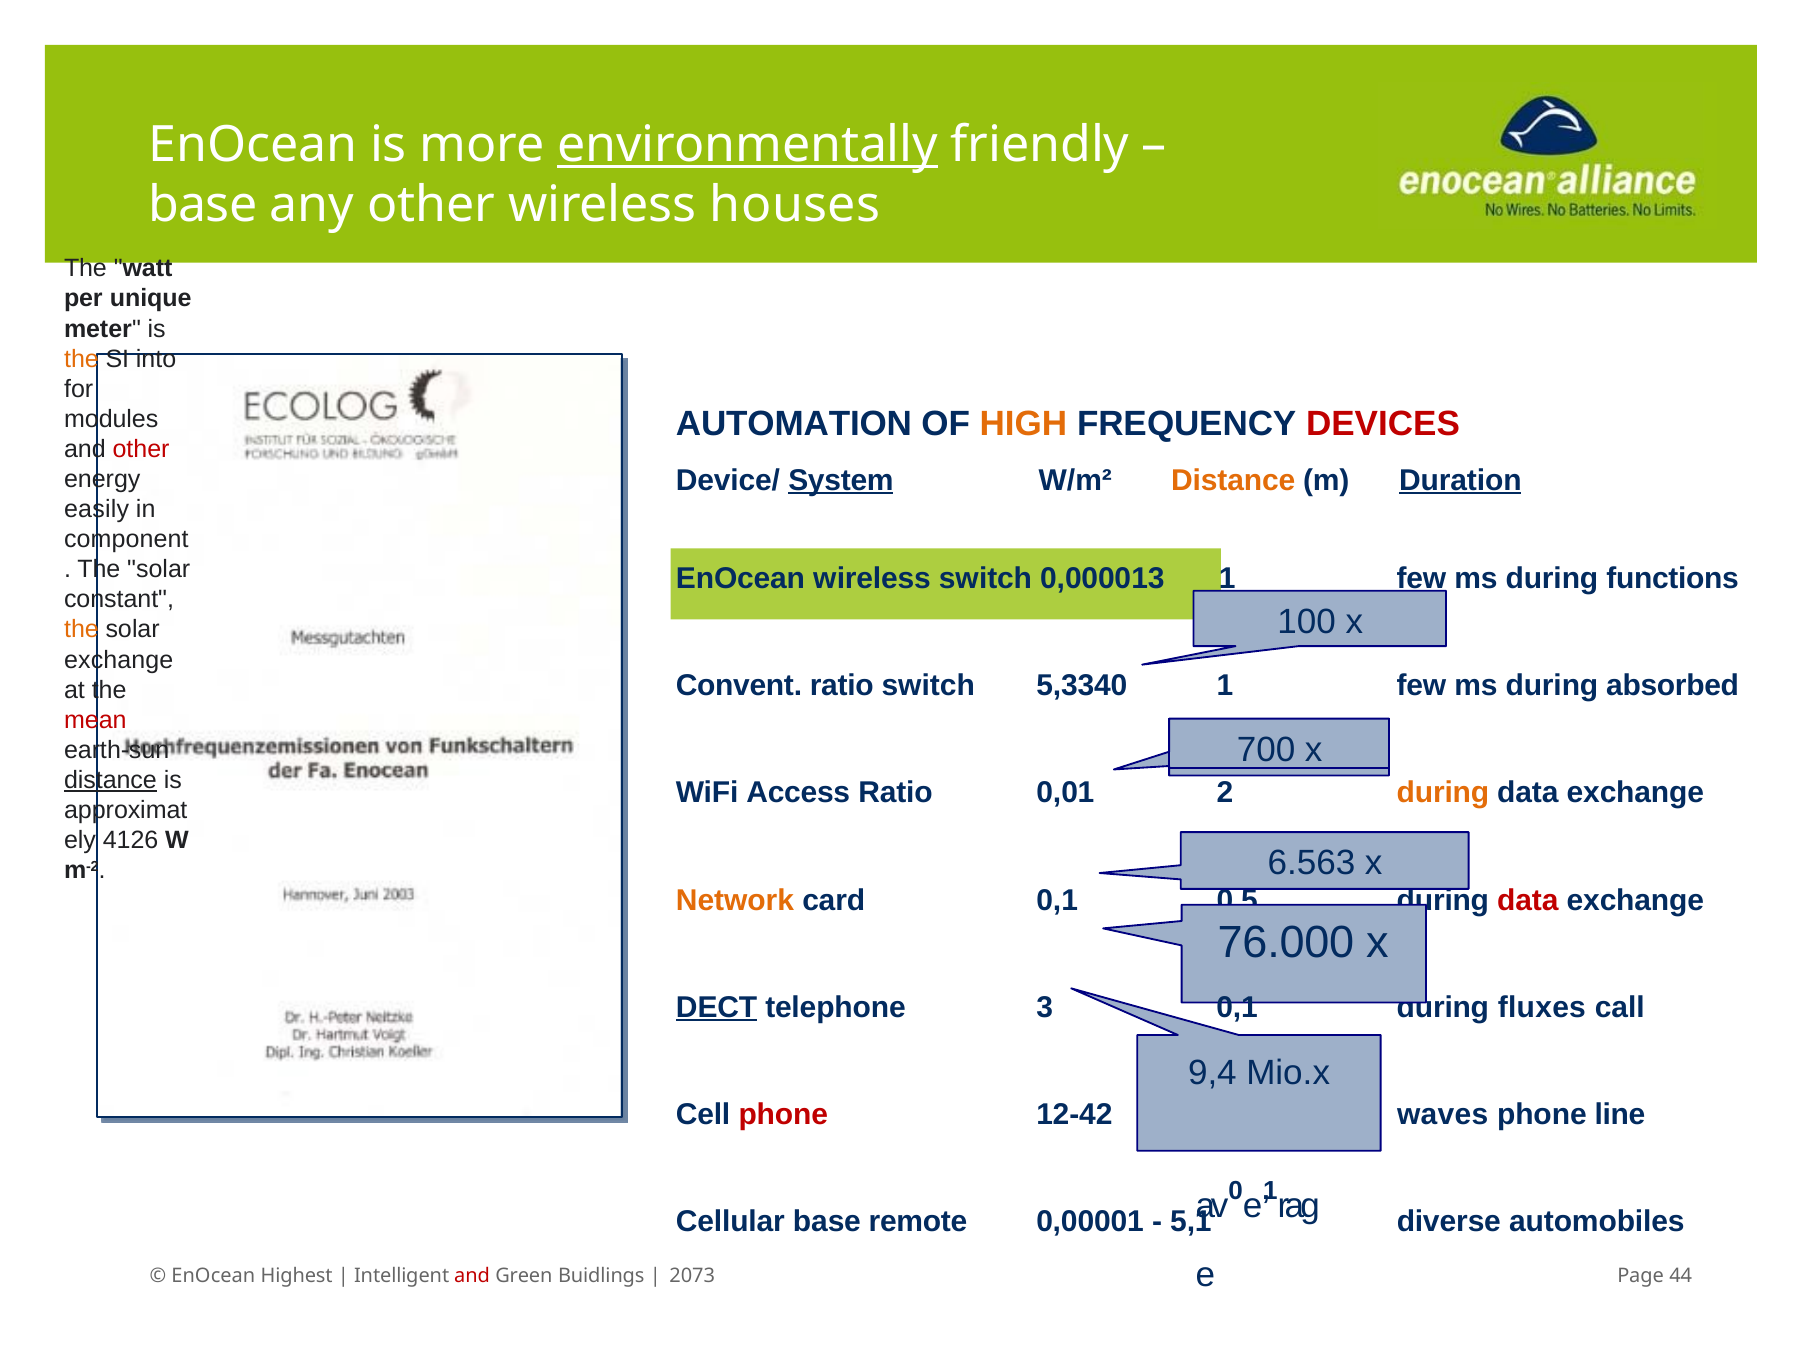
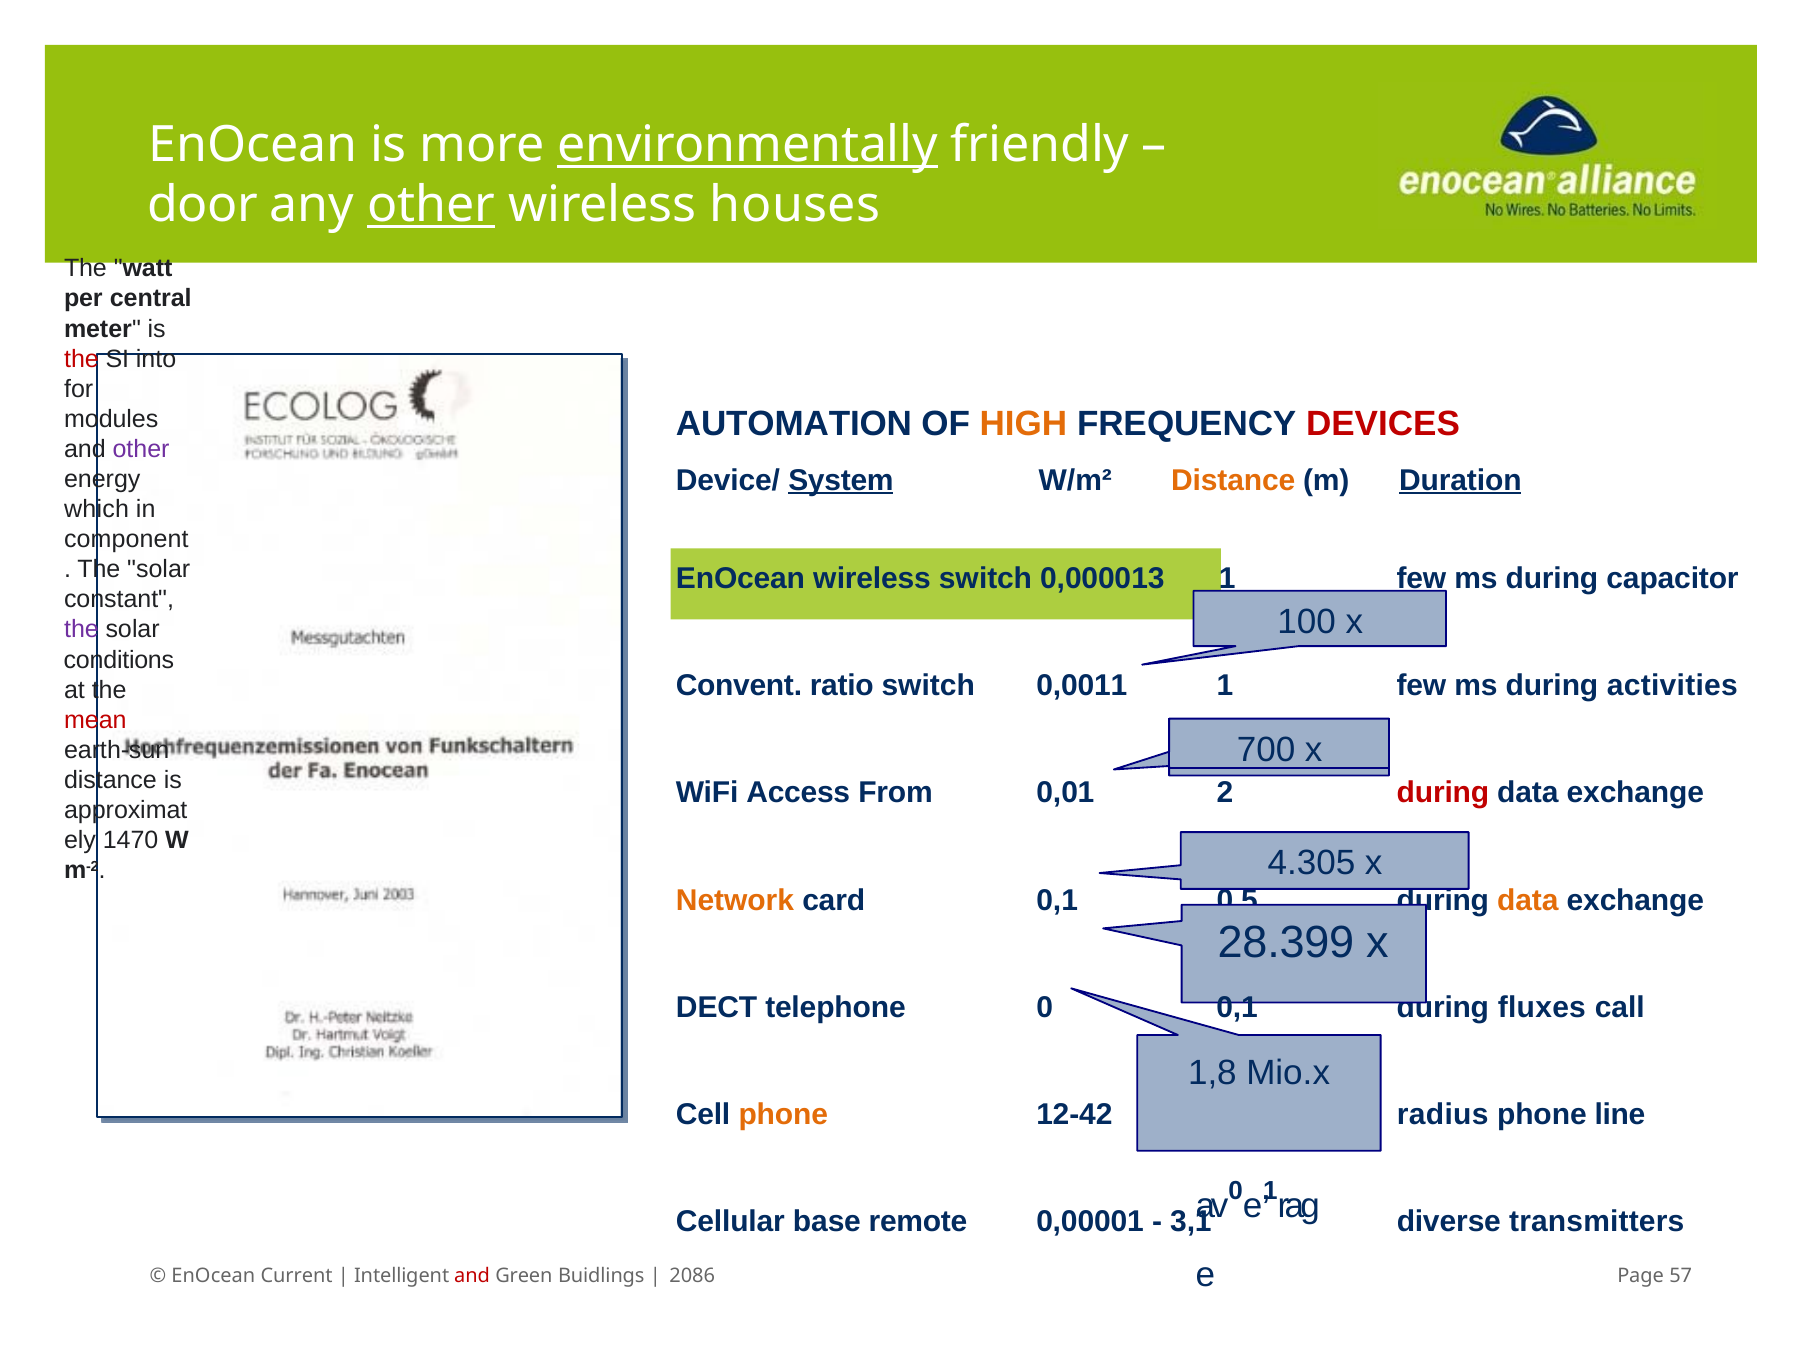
base: base -> door (203, 205)
other underline: none -> present (431, 205)
unique: unique -> central (151, 299)
the colour: orange -> red (81, 359)
other colour: red -> purple (141, 449)
easily: easily -> which (97, 509)
functions: functions -> capacitor (1673, 578)
the colour: orange -> purple (81, 629)
exchange: exchange -> conditions (119, 660)
5,3340: 5,3340 -> 0,0011 (1082, 686)
absorbed: absorbed -> activities (1672, 686)
distance underline: present -> none (110, 780)
Access Ratio: Ratio -> From (895, 793)
during colour: orange -> red (1443, 793)
4126: 4126 -> 1470 (131, 840)
6.563: 6.563 -> 4.305 (1312, 863)
data colour: red -> orange (1528, 900)
76.000: 76.000 -> 28.399 (1286, 942)
DECT underline: present -> none (717, 1007)
telephone 3: 3 -> 0 (1045, 1007)
9,4: 9,4 -> 1,8 (1212, 1072)
phone colour: red -> orange (783, 1114)
waves: waves -> radius (1443, 1114)
5,1: 5,1 -> 3,1 (1191, 1221)
automobiles: automobiles -> transmitters (1597, 1221)
Highest: Highest -> Current (297, 1276)
2073: 2073 -> 2086 (692, 1276)
44: 44 -> 57 (1681, 1276)
